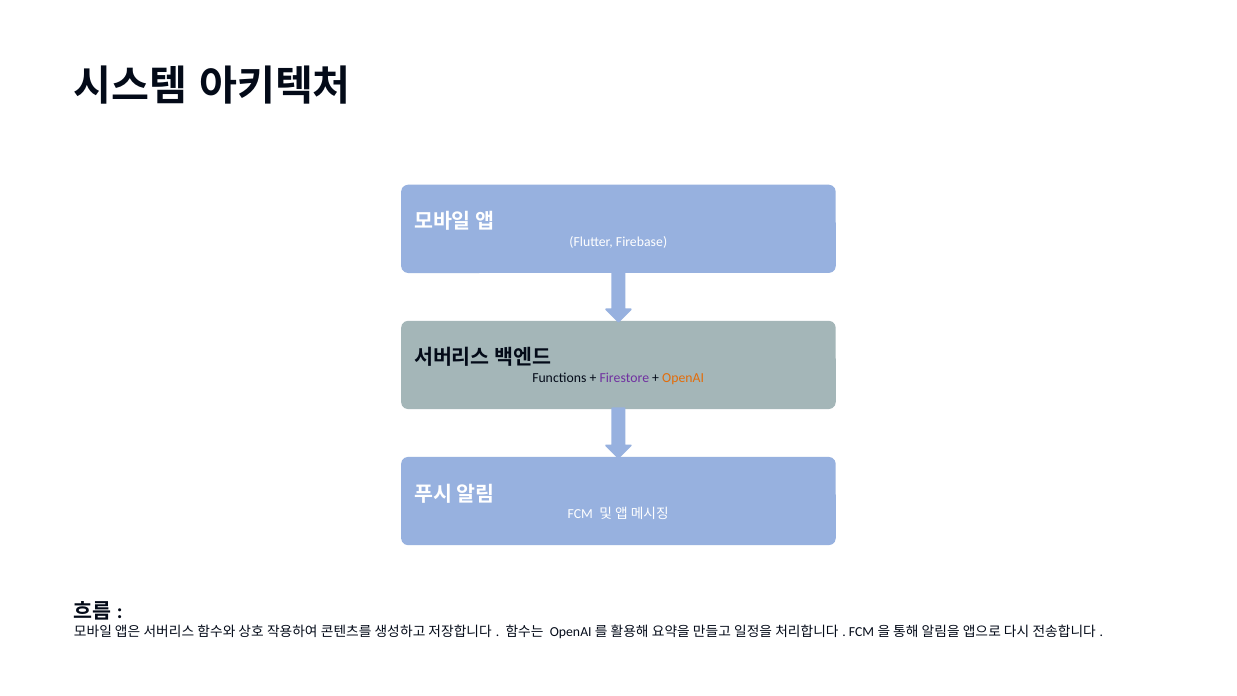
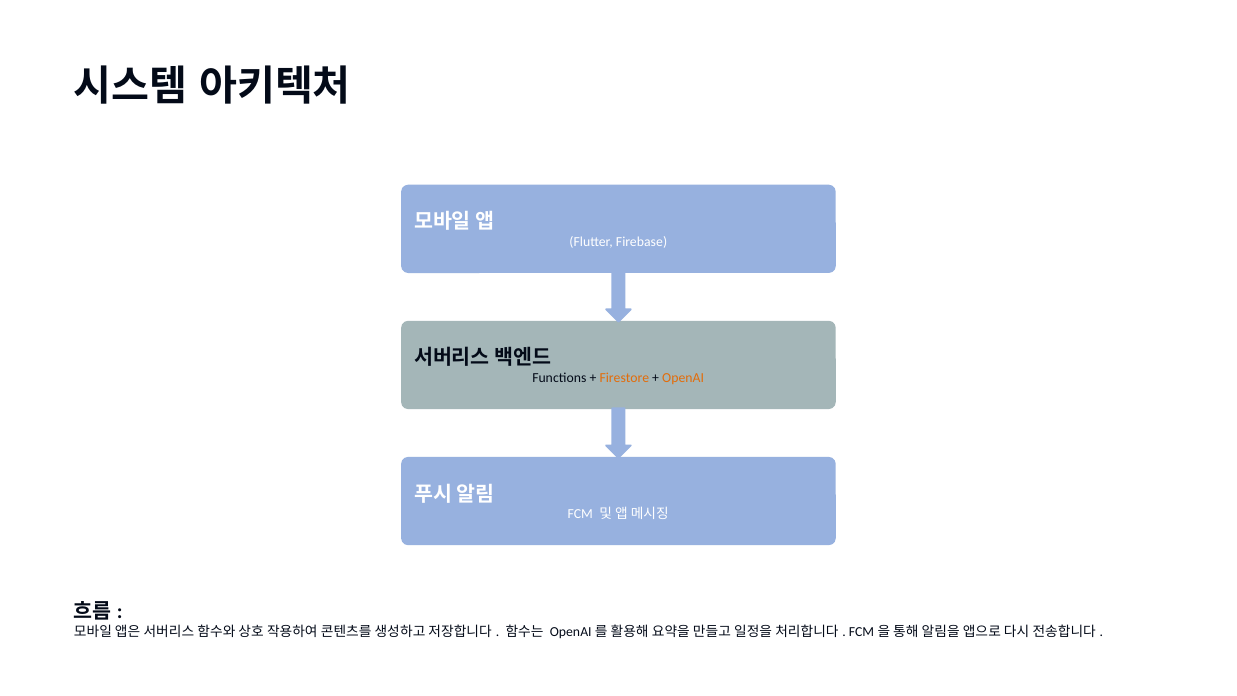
Firestore colour: purple -> orange (624, 378)
